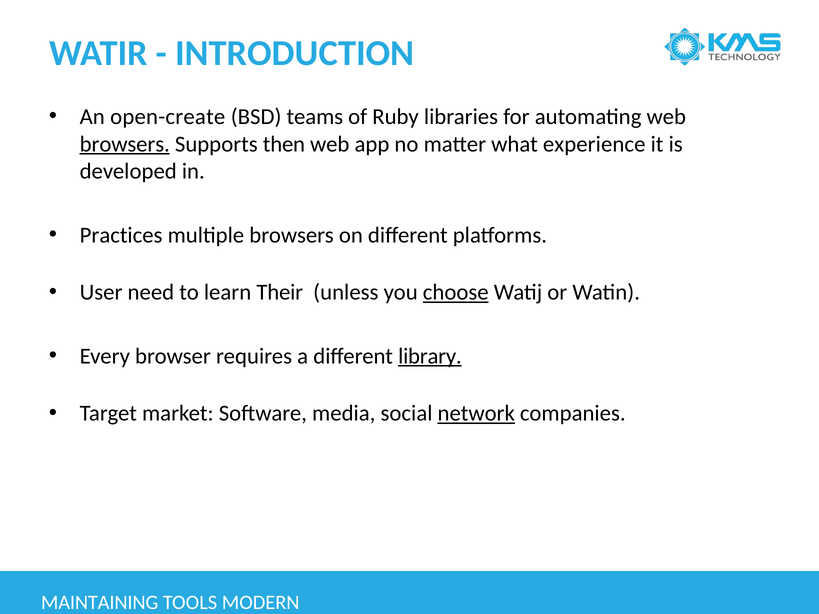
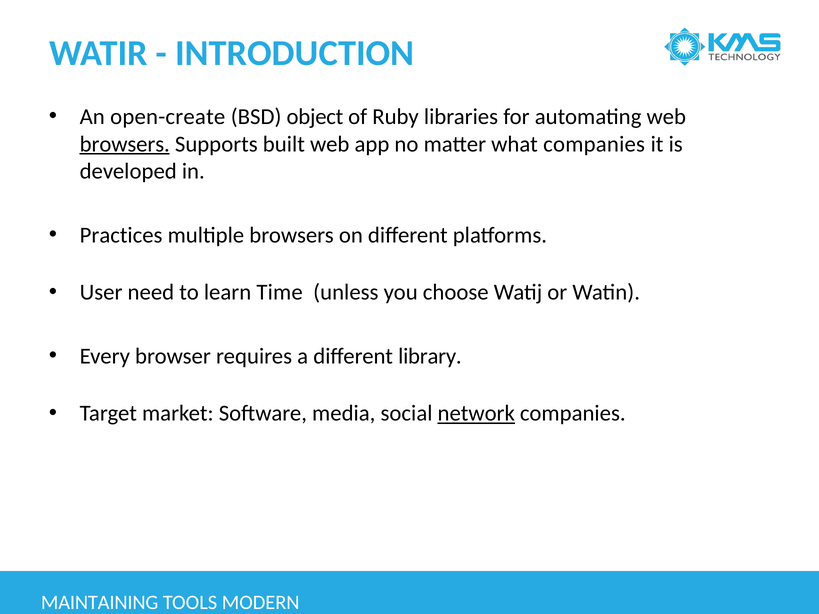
teams: teams -> object (315, 117)
then: then -> built (284, 144)
what experience: experience -> companies (594, 144)
Their: Their -> Time (280, 292)
choose underline: present -> none (456, 292)
library underline: present -> none (430, 356)
